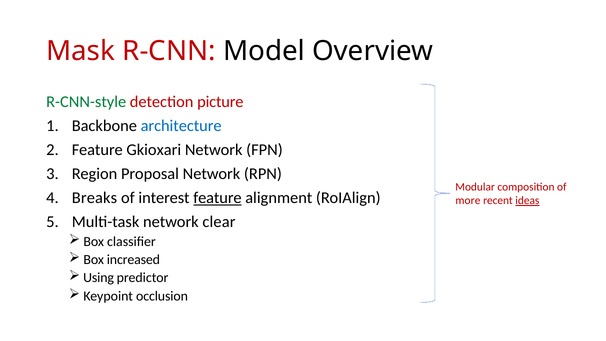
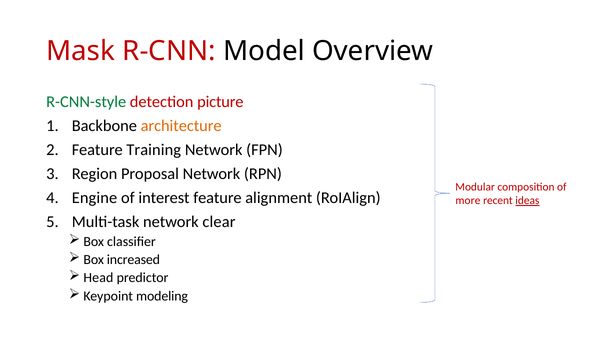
architecture colour: blue -> orange (181, 126)
Gkioxari: Gkioxari -> Training (154, 150)
Breaks: Breaks -> Engine (94, 198)
feature underline: present -> none (217, 198)
Using: Using -> Head (98, 278)
occlusion: occlusion -> modeling (162, 296)
